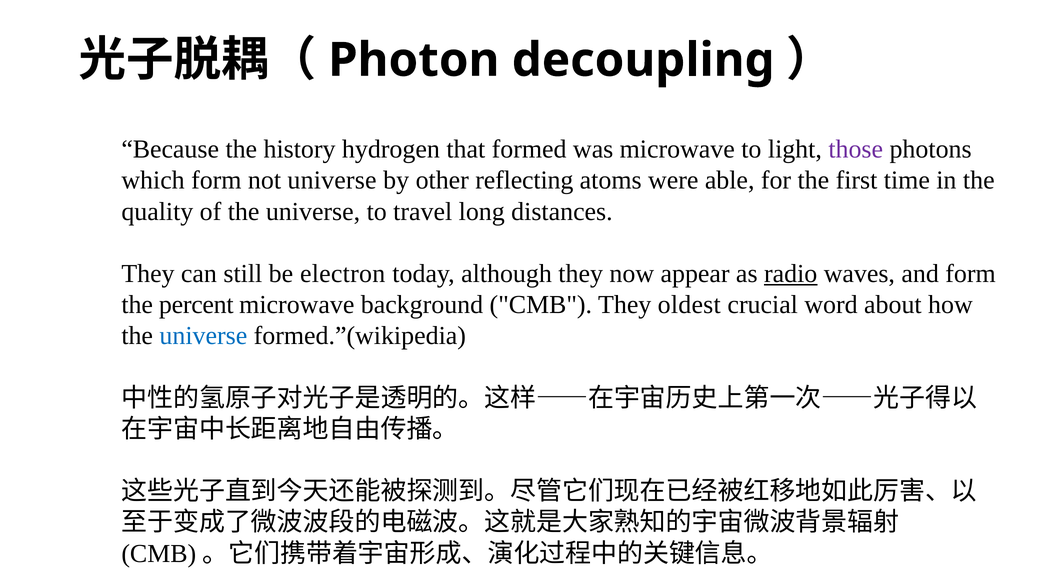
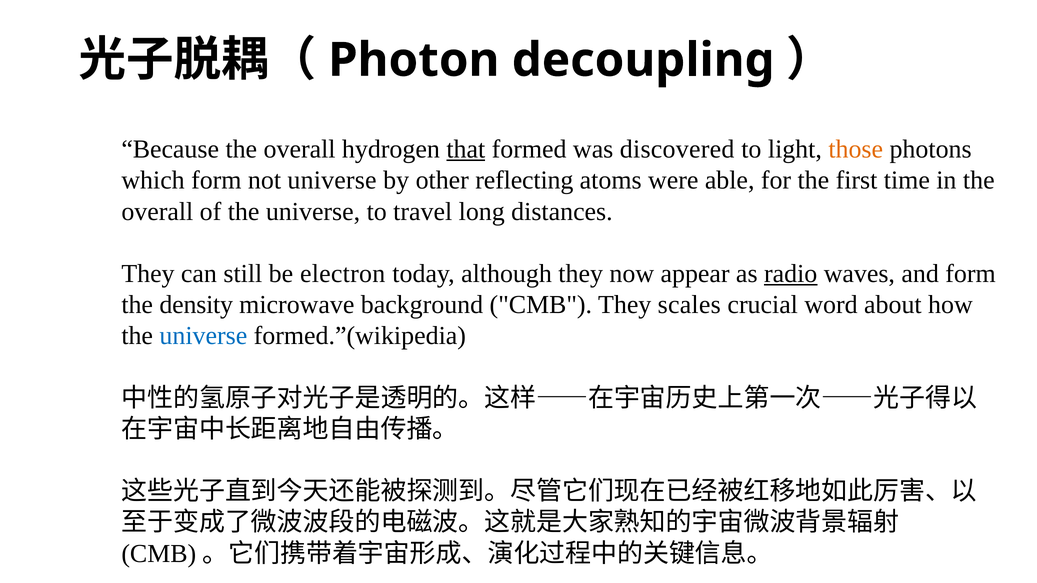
Because the history: history -> overall (300, 149)
that underline: none -> present (466, 149)
was microwave: microwave -> discovered (677, 149)
those colour: purple -> orange (856, 149)
quality: quality -> overall (157, 212)
percent: percent -> density (196, 305)
oldest: oldest -> scales (689, 305)
